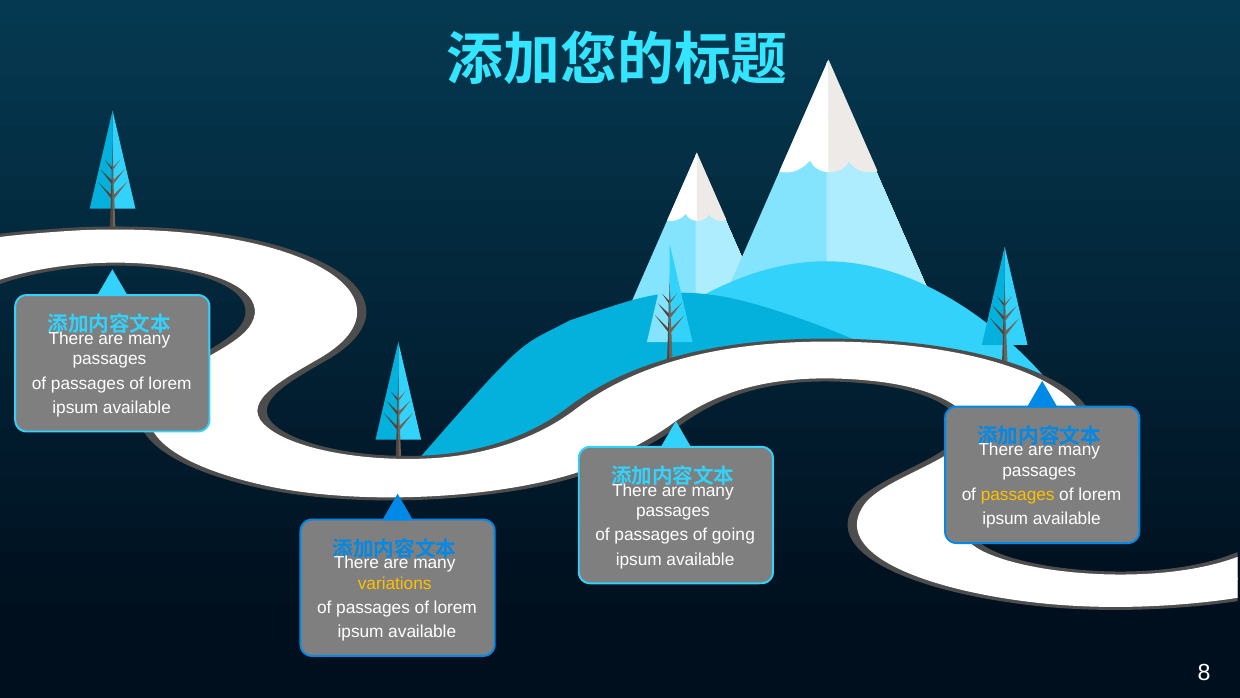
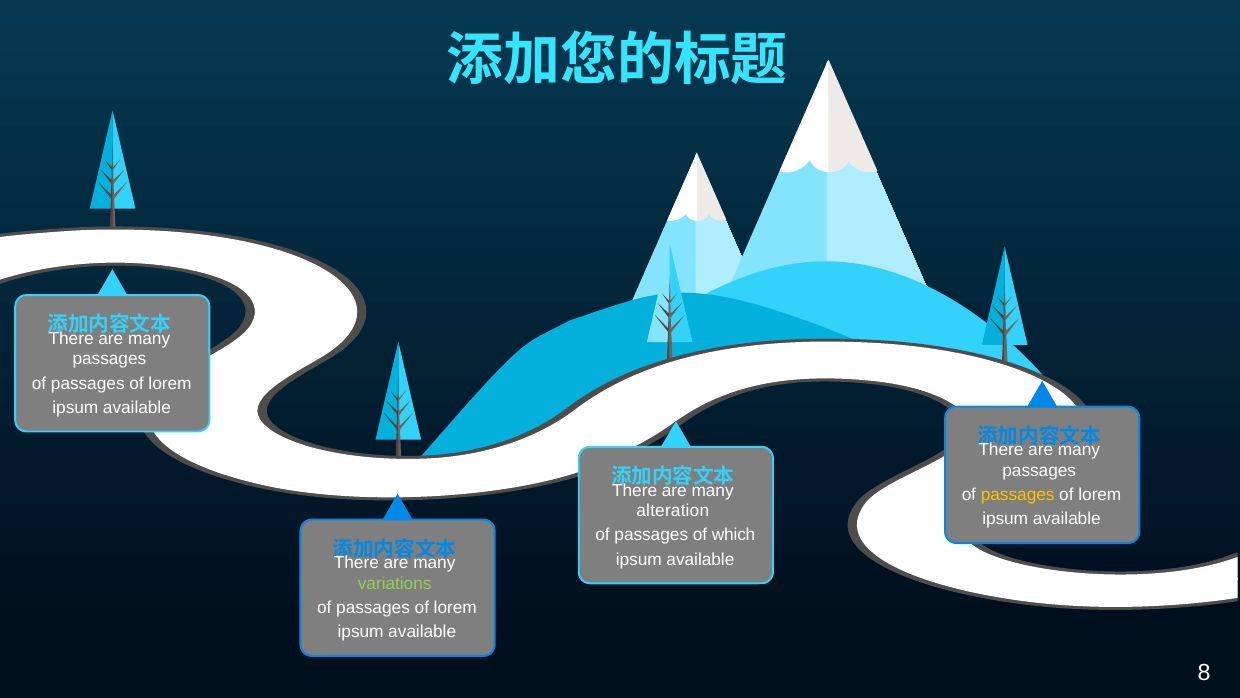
passages: passages -> alteration (673, 511)
going: going -> which (734, 535)
variations colour: yellow -> light green (395, 583)
